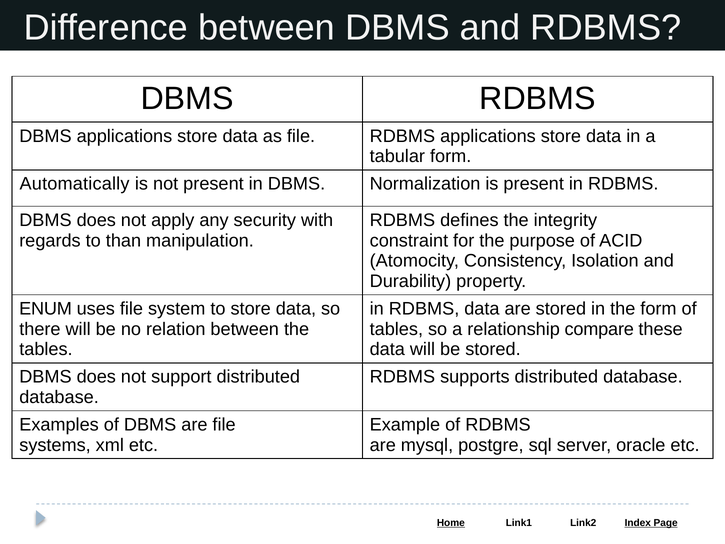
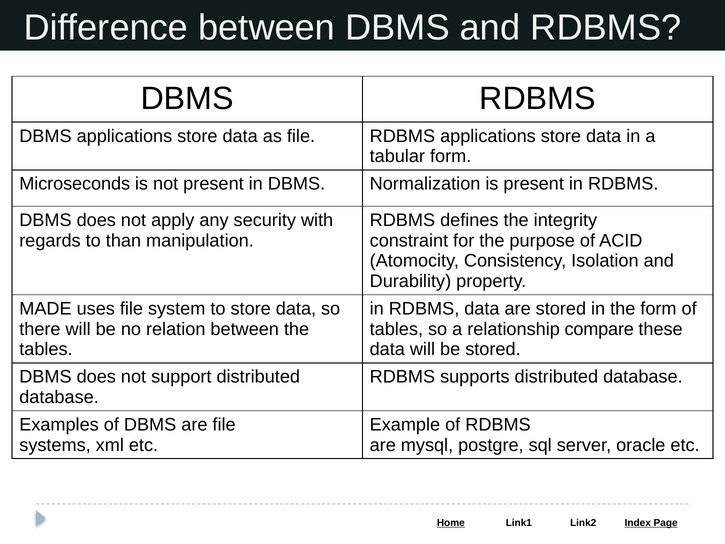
Automatically: Automatically -> Microseconds (75, 184)
ENUM: ENUM -> MADE (45, 309)
